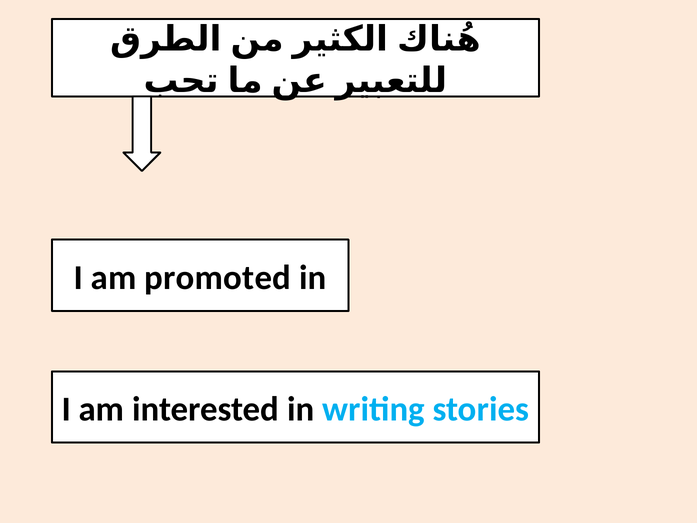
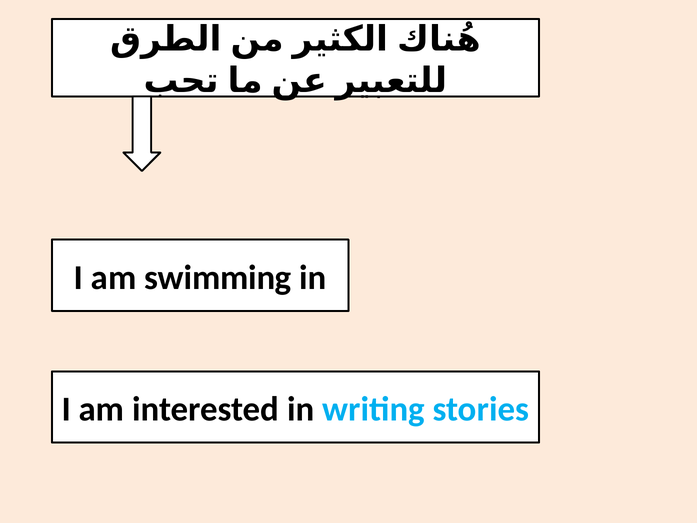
promoted: promoted -> swimming (218, 278)
